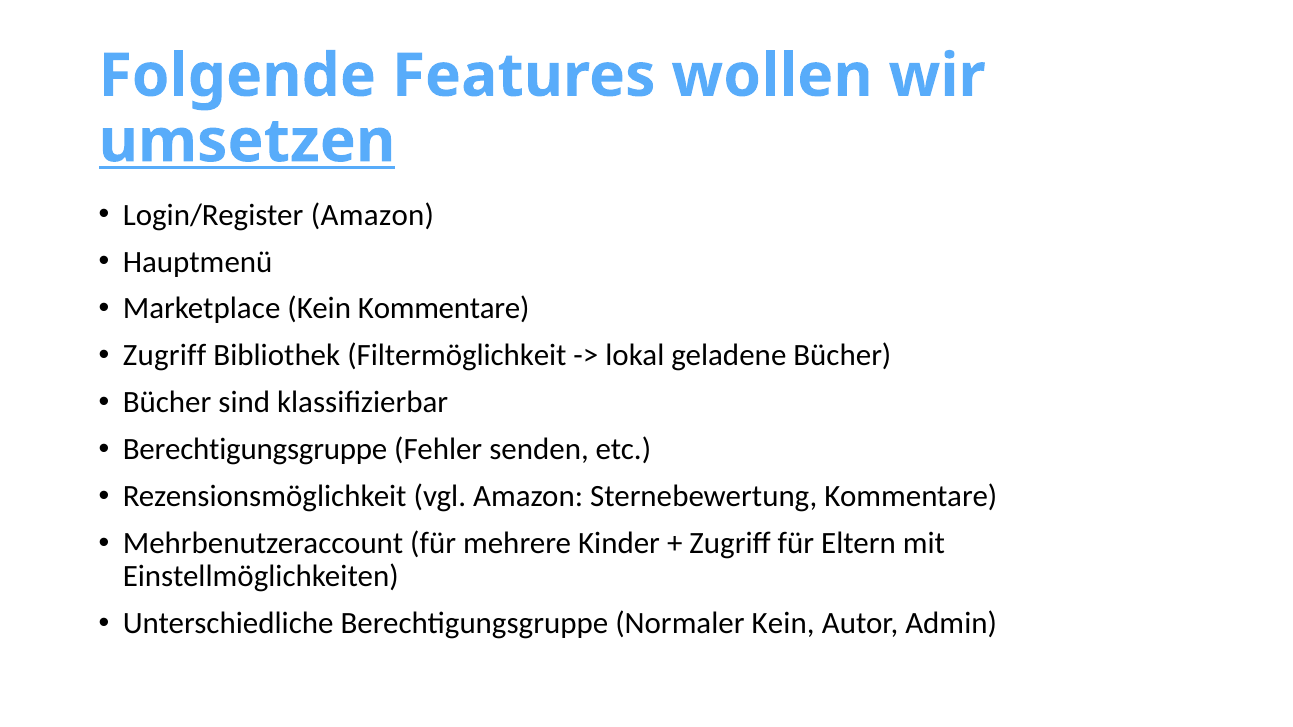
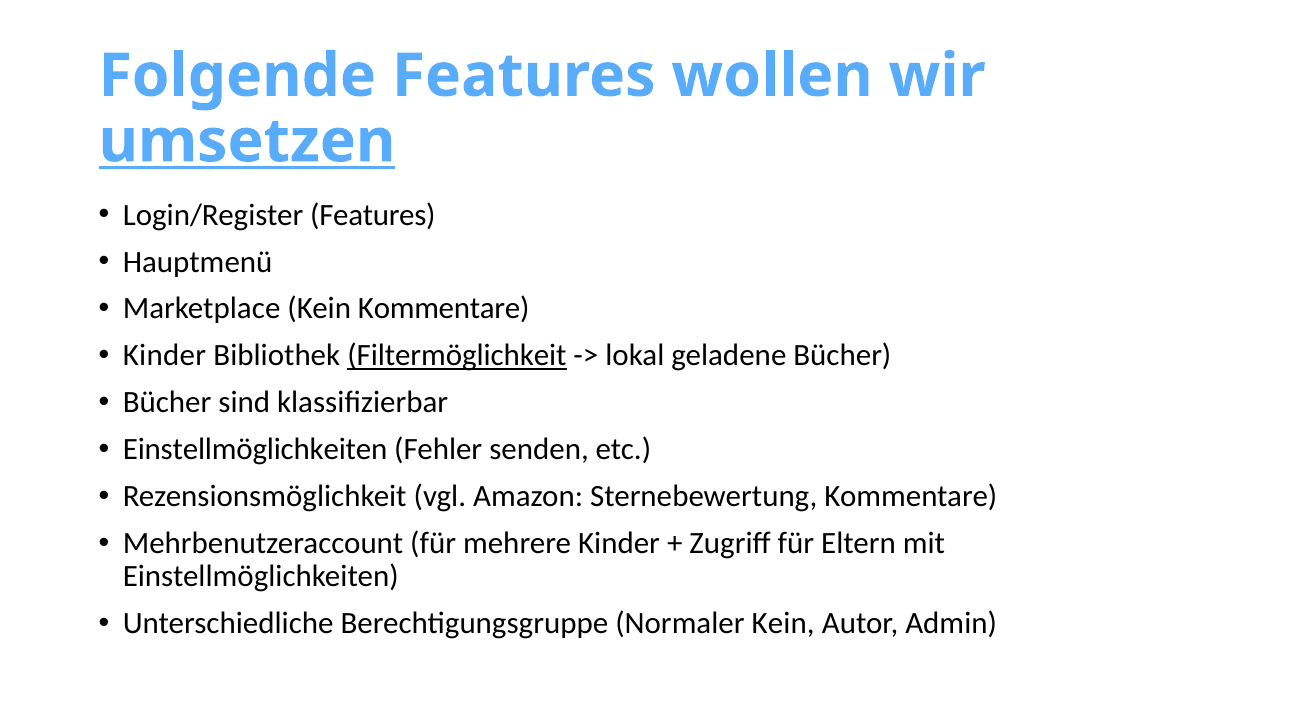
Login/Register Amazon: Amazon -> Features (373, 215)
Zugriff: Zugriff -> Kinder (165, 356)
Filtermöglichkeit underline: none -> present (457, 356)
Berechtigungsgruppe: Berechtigungsgruppe -> Einstellmöglichkeiten (255, 450)
